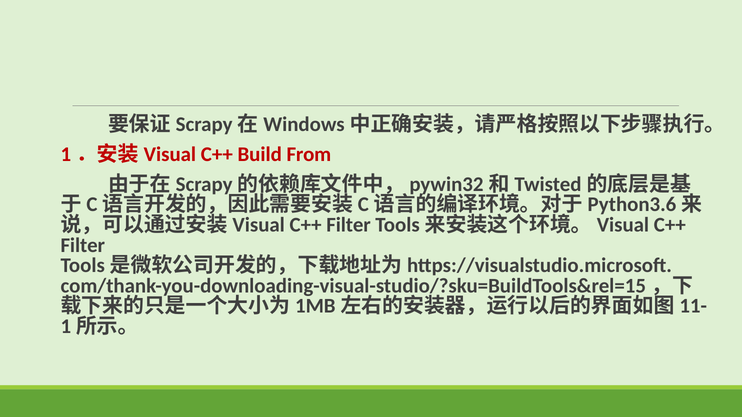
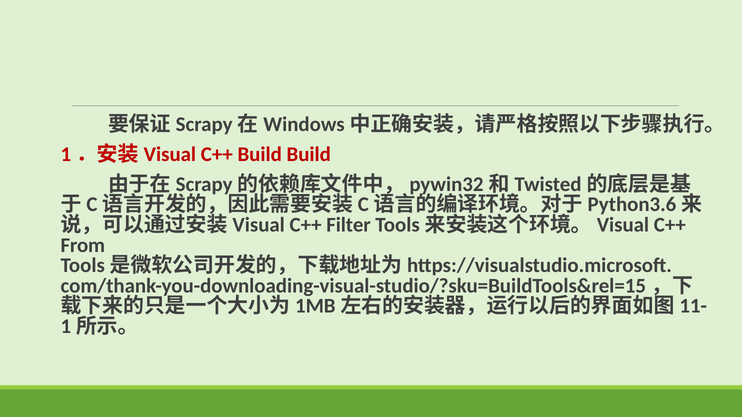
Build From: From -> Build (309, 154)
Filter: Filter -> From (83, 245)
